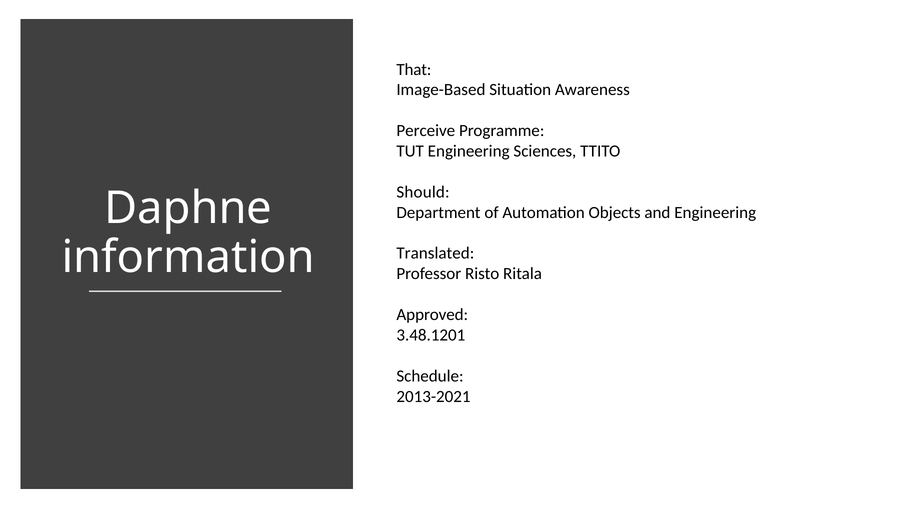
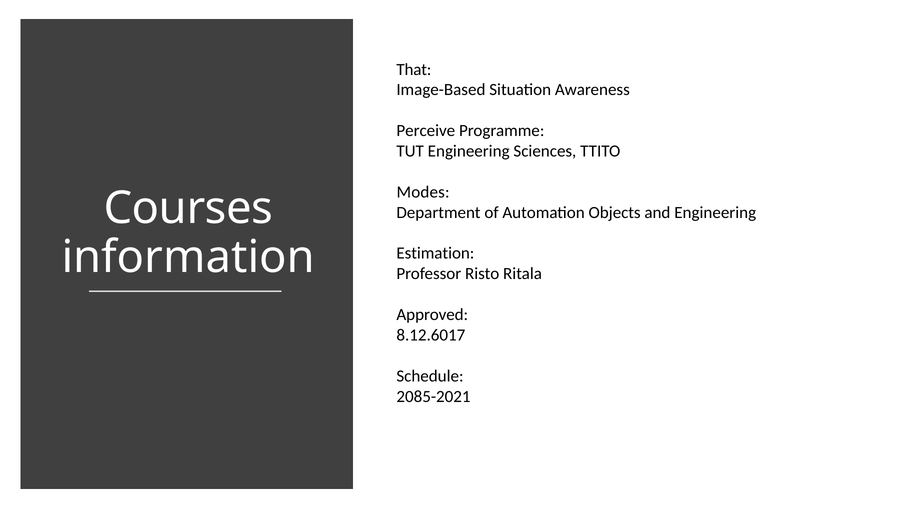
Should: Should -> Modes (423, 192)
Daphne: Daphne -> Courses (188, 208)
Translated: Translated -> Estimation (435, 253)
3.48.1201: 3.48.1201 -> 8.12.6017 (431, 335)
2013-2021: 2013-2021 -> 2085-2021 (434, 397)
